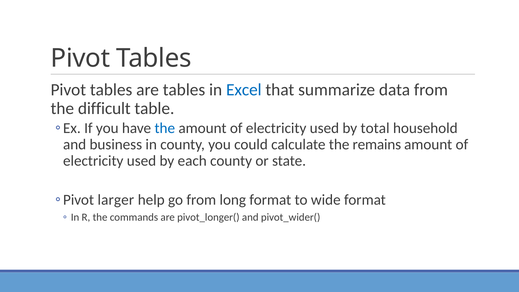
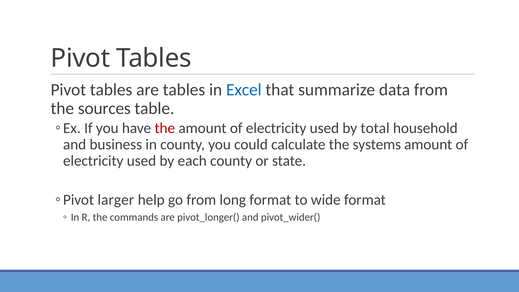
difficult: difficult -> sources (104, 108)
the colour: blue -> red (165, 128)
remains: remains -> systems (377, 144)
